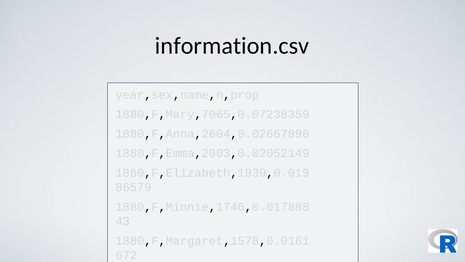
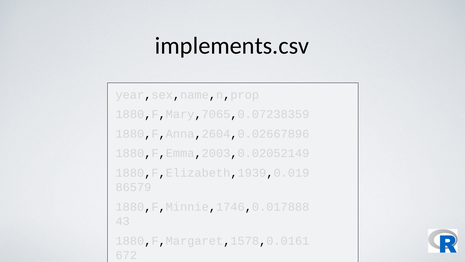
information.csv: information.csv -> implements.csv (232, 46)
